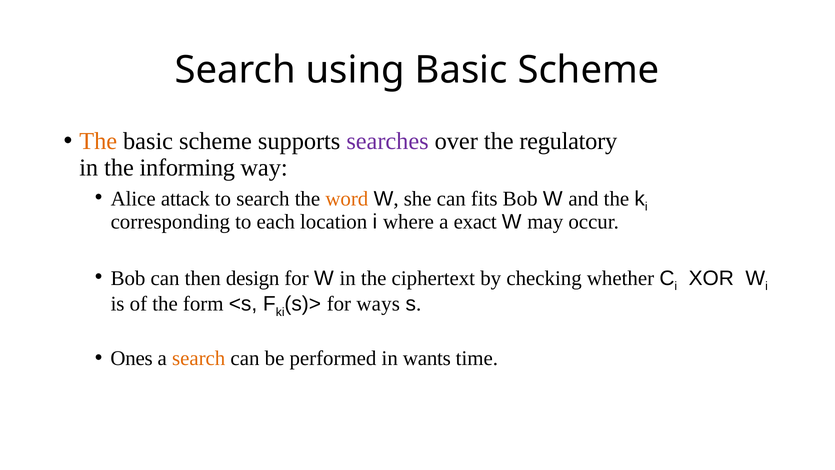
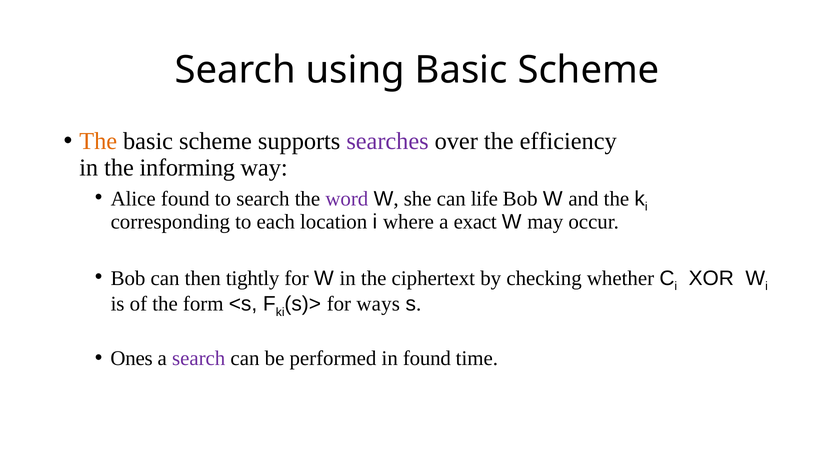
regulatory: regulatory -> efficiency (568, 141)
Alice attack: attack -> found (185, 199)
word colour: orange -> purple (347, 199)
fits: fits -> life (484, 199)
design: design -> tightly (253, 278)
search colour: orange -> purple (199, 358)
in wants: wants -> found (427, 358)
